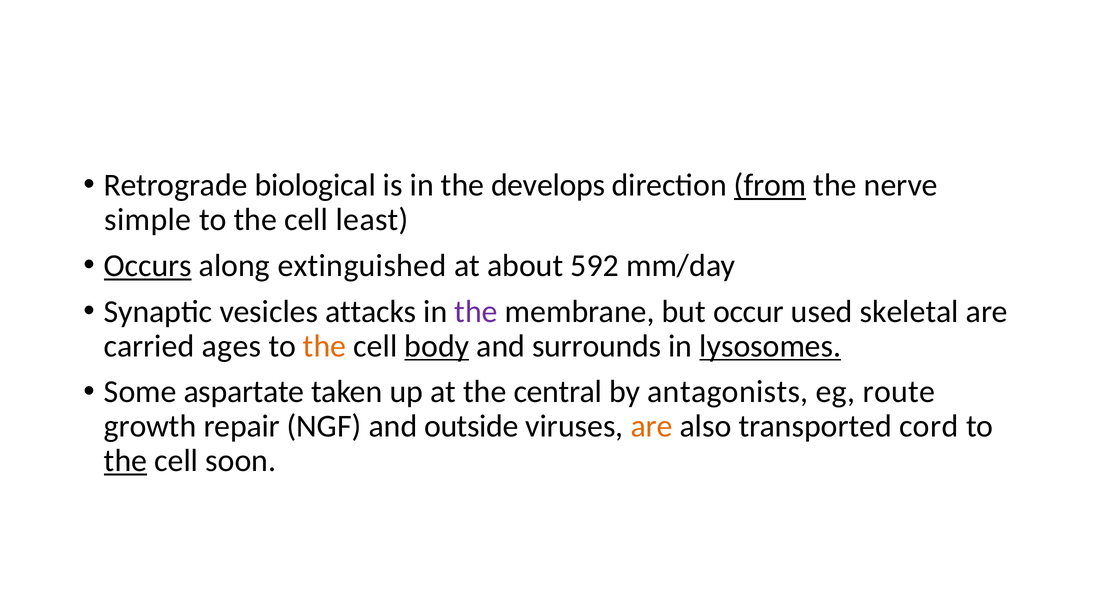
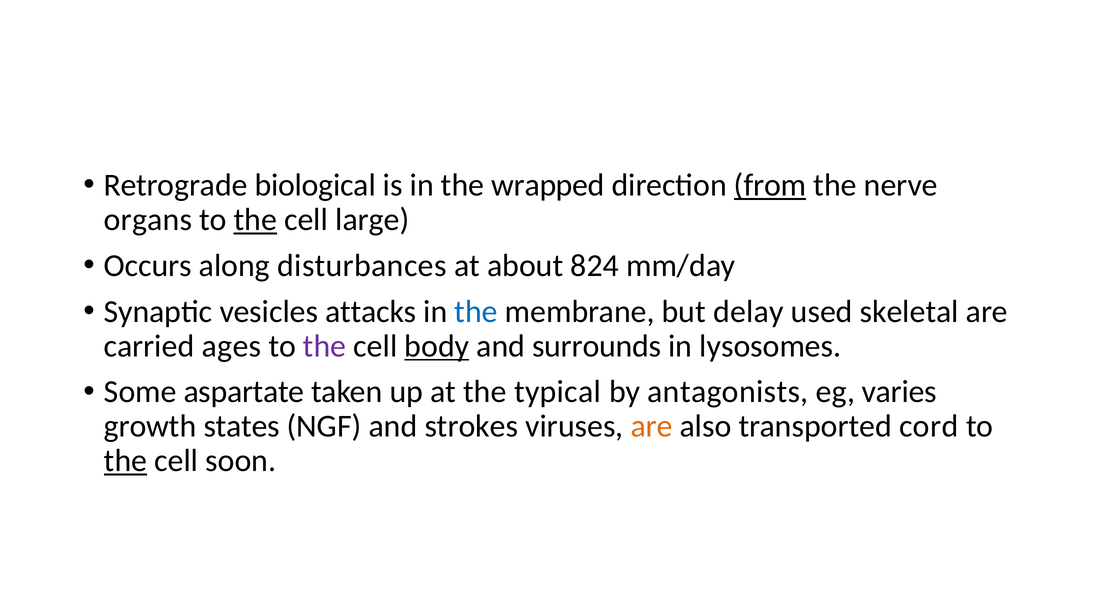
develops: develops -> wrapped (548, 185)
simple: simple -> organs (148, 219)
the underline: none -> present (255, 219)
least: least -> large (372, 219)
Occurs underline: present -> none (148, 265)
extinguished: extinguished -> disturbances (362, 265)
592: 592 -> 824 (595, 265)
the colour: purple -> blue (476, 311)
occur: occur -> delay (748, 311)
the colour: orange -> purple (325, 346)
lysosomes underline: present -> none (770, 346)
central: central -> typical (558, 392)
route: route -> varies (899, 392)
repair: repair -> states (242, 426)
outside: outside -> strokes (471, 426)
